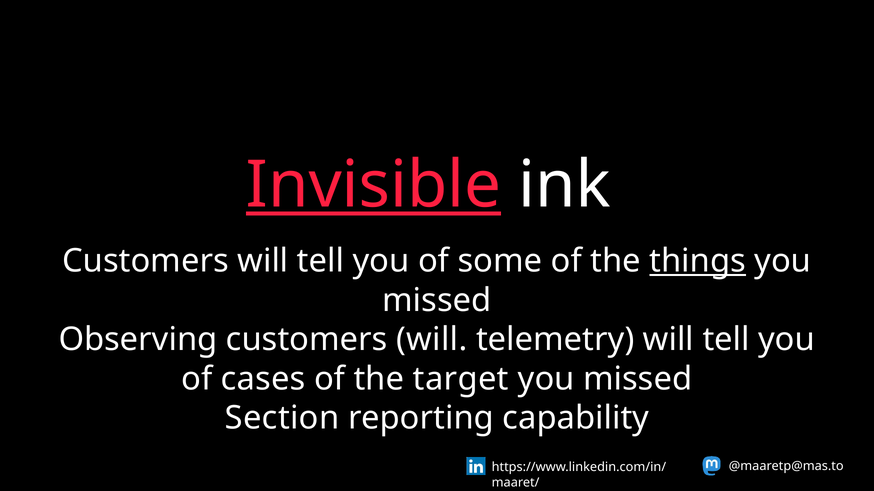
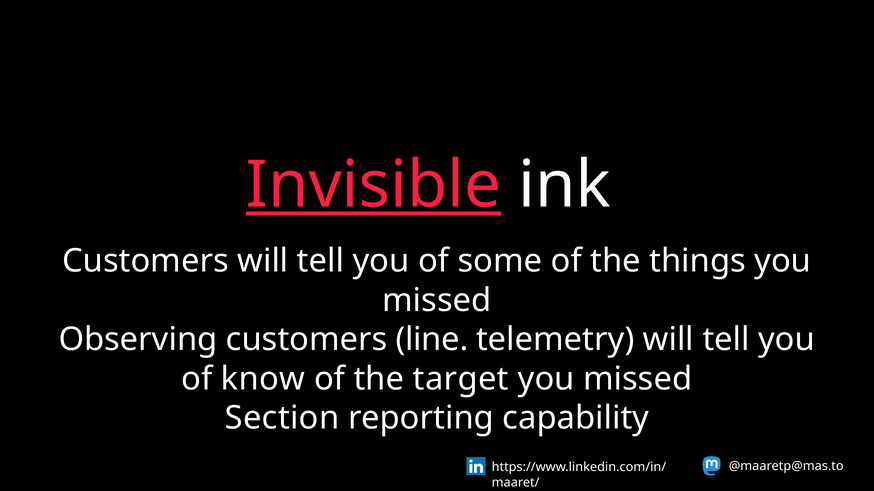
things underline: present -> none (698, 261)
Observing customers will: will -> line (432, 340)
cases: cases -> know (263, 379)
